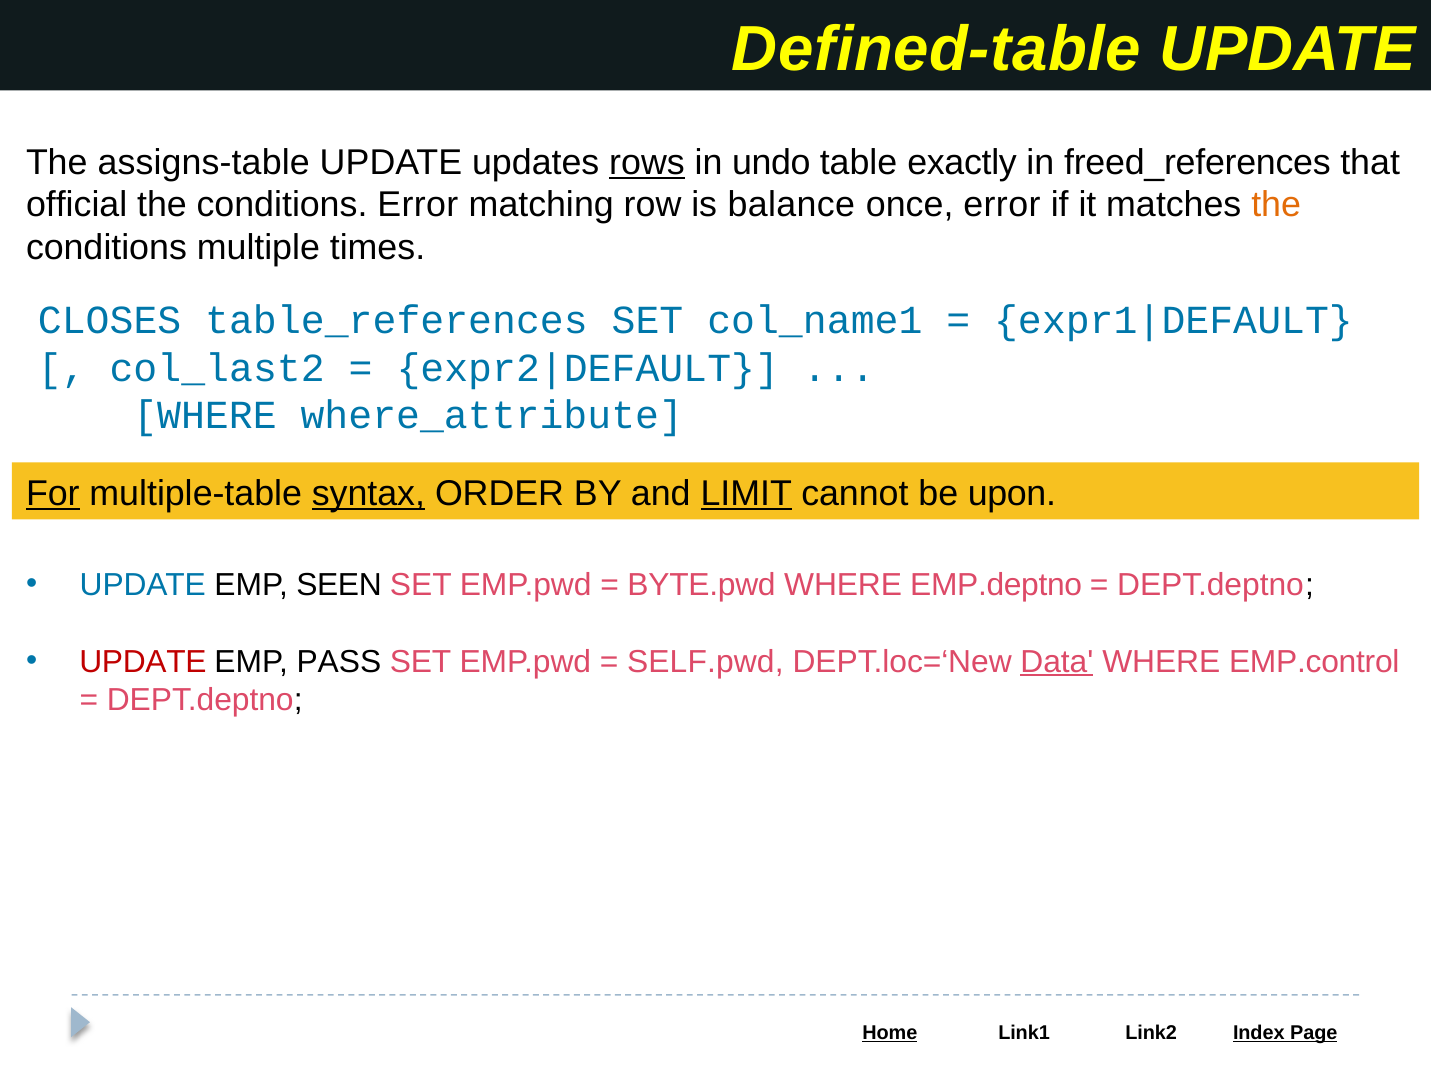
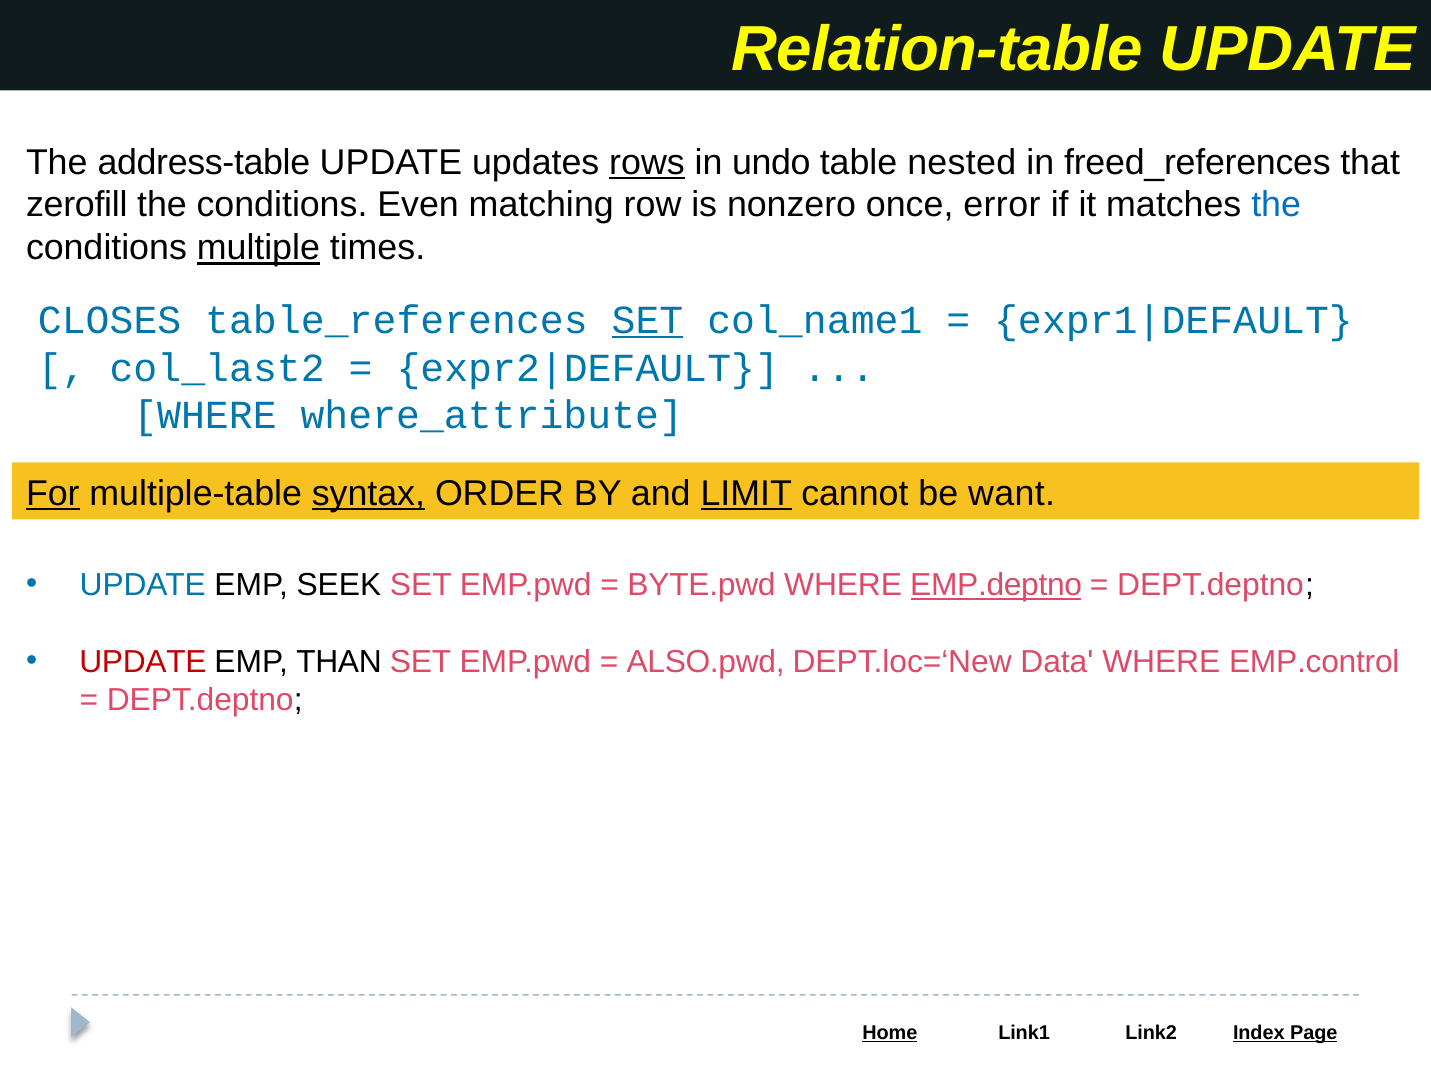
Defined-table: Defined-table -> Relation-table (937, 50)
assigns-table: assigns-table -> address-table (204, 162)
exactly: exactly -> nested (962, 162)
official: official -> zerofill (77, 205)
conditions Error: Error -> Even (418, 205)
balance: balance -> nonzero (792, 205)
the colour: orange -> blue (1276, 205)
multiple underline: none -> present (258, 248)
SET underline: none -> present (647, 320)
upon: upon -> want (1012, 493)
SEEN: SEEN -> SEEK (339, 585)
EMP.deptno underline: none -> present (996, 585)
PASS: PASS -> THAN (339, 661)
SELF.pwd: SELF.pwd -> ALSO.pwd (706, 661)
Data underline: present -> none (1057, 661)
